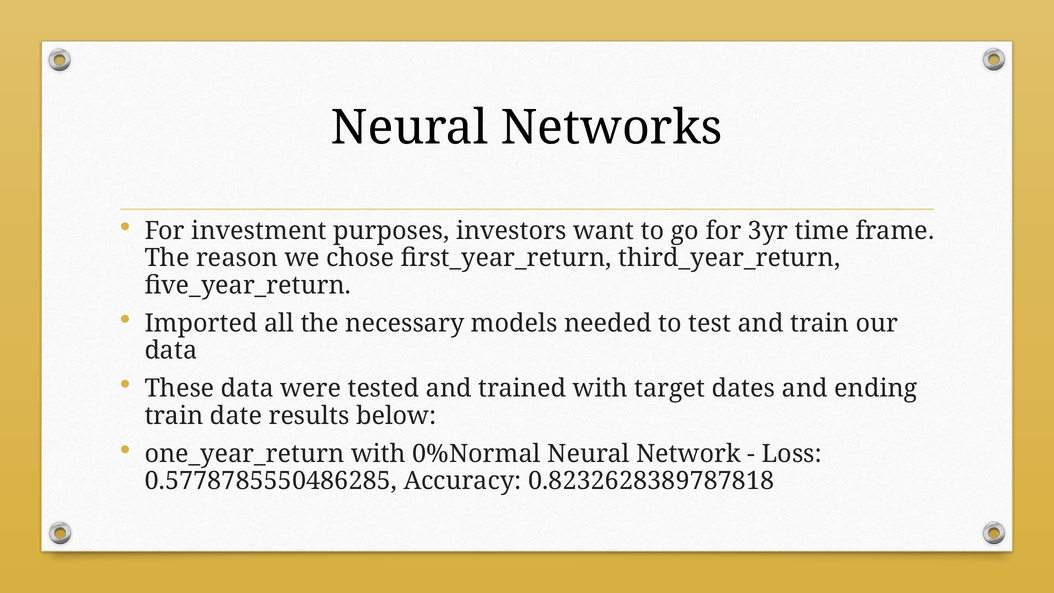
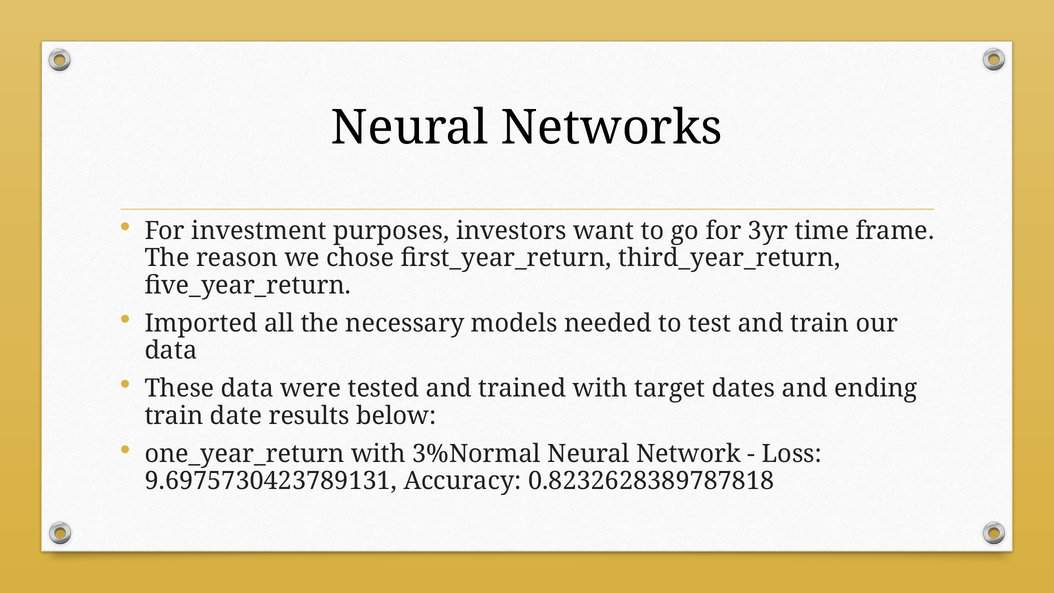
0%Normal: 0%Normal -> 3%Normal (477, 454)
0.5778785550486285: 0.5778785550486285 -> 9.6975730423789131 (271, 481)
